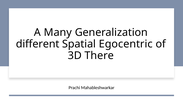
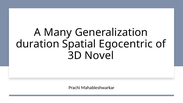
different: different -> duration (38, 44)
There: There -> Novel (99, 55)
